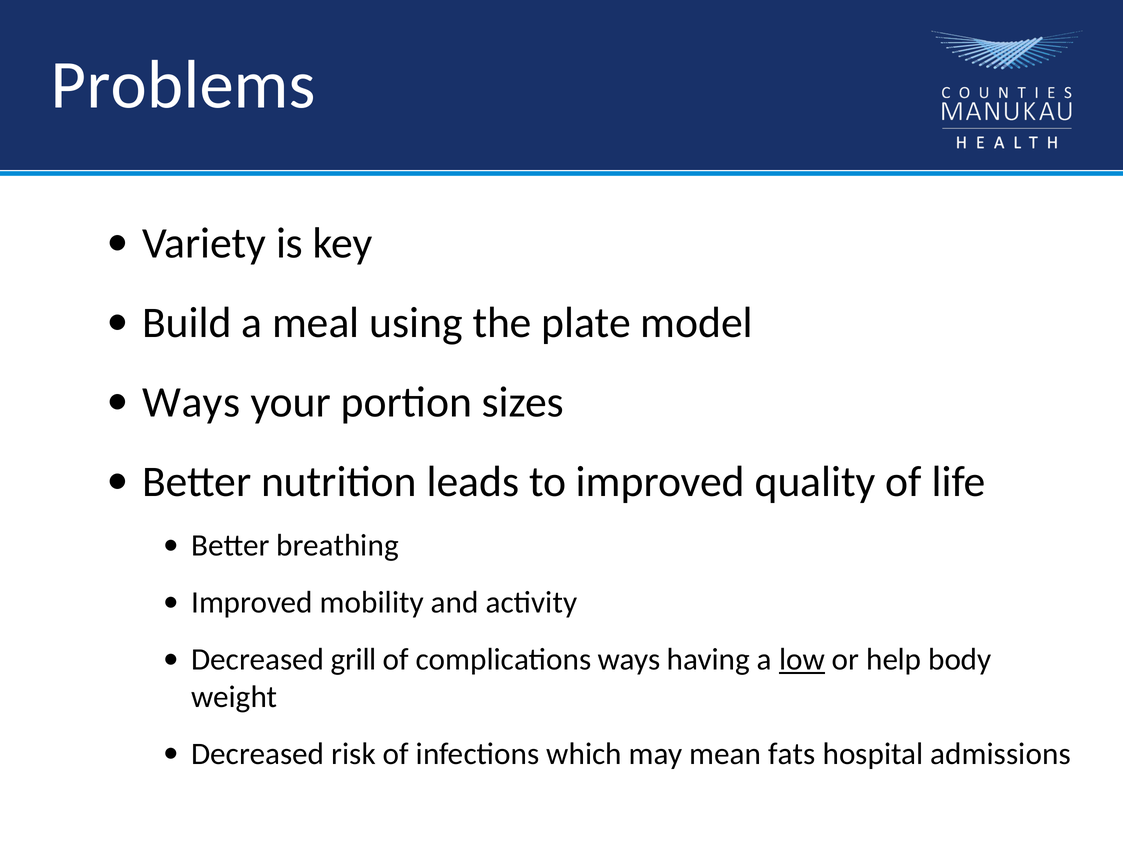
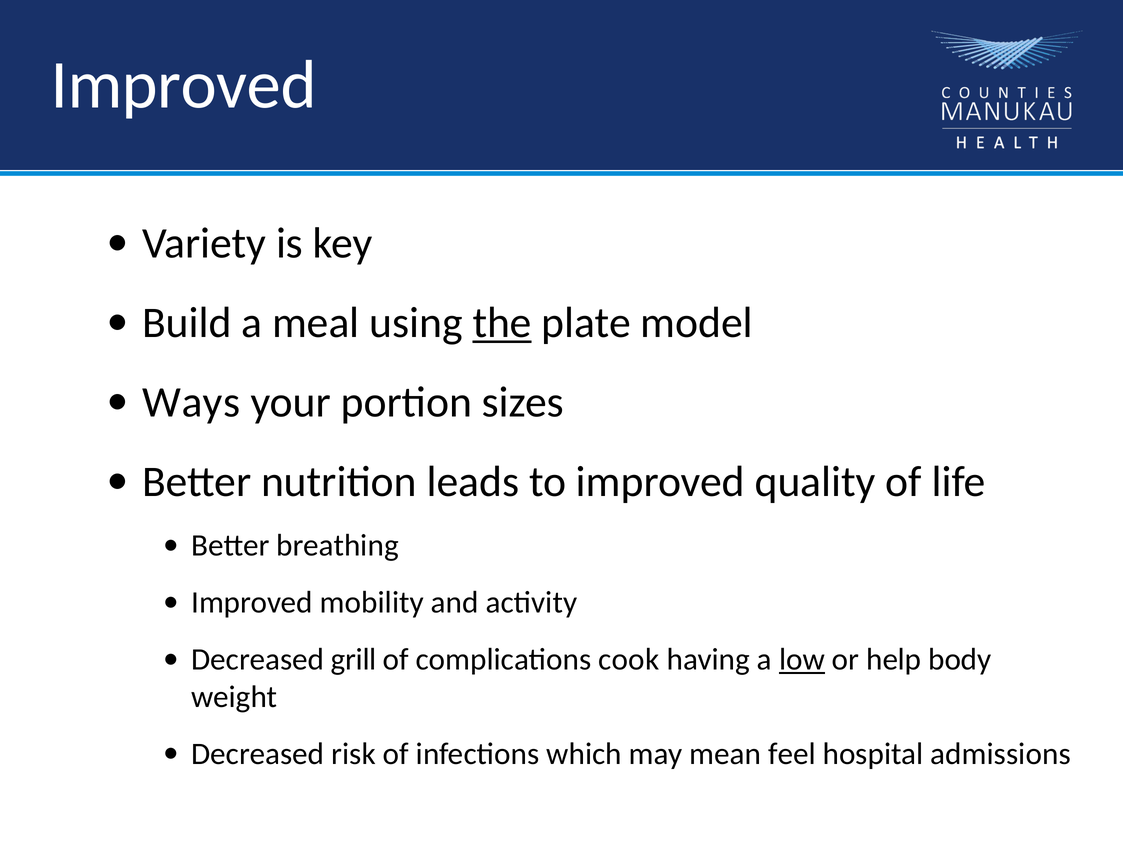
Problems: Problems -> Improved (184, 85)
the underline: none -> present (502, 323)
complications ways: ways -> cook (629, 660)
fats: fats -> feel (792, 754)
